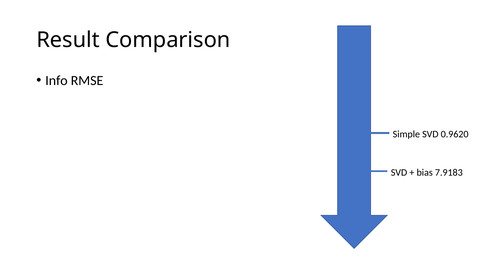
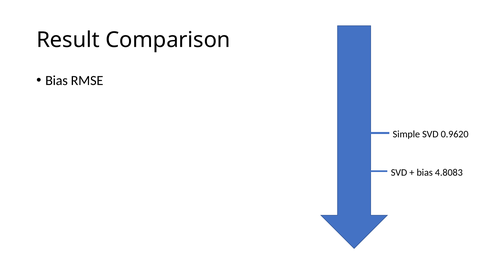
Info: Info -> Bias (57, 81)
7.9183: 7.9183 -> 4.8083 (449, 173)
